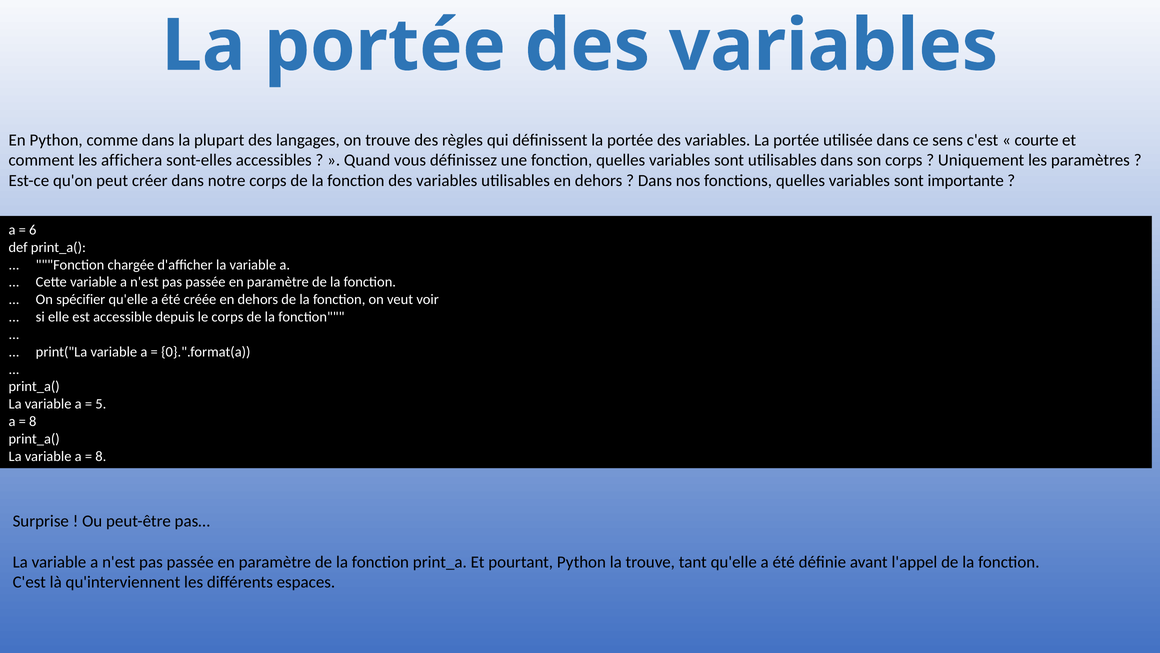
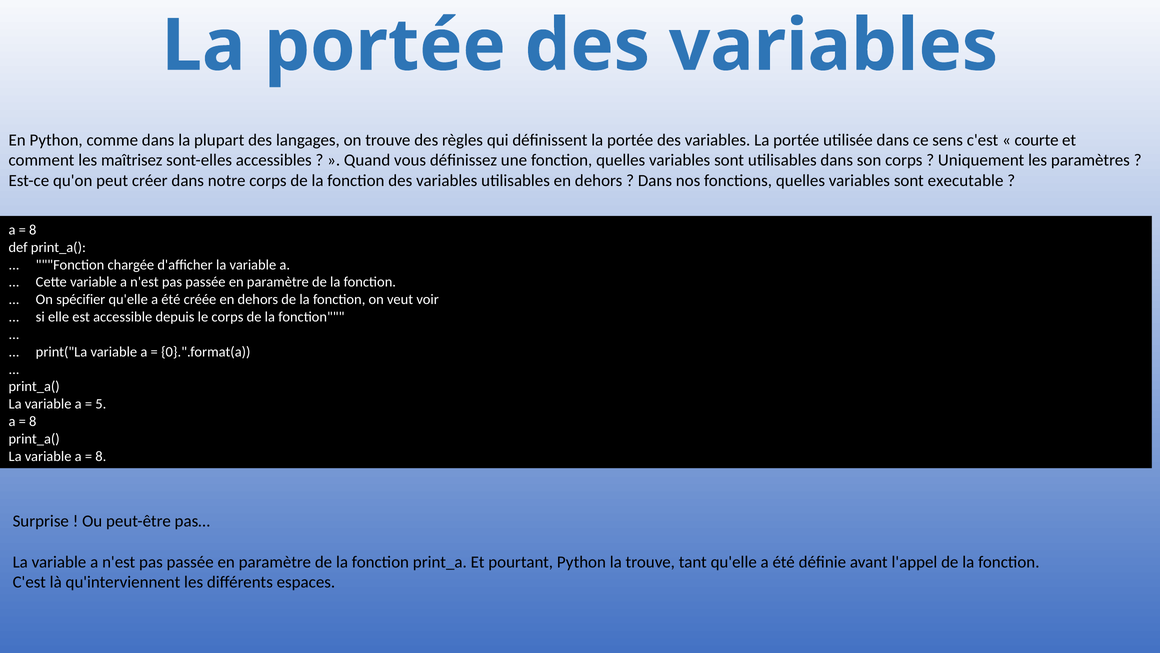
affichera: affichera -> maîtrisez (132, 160)
importante: importante -> executable (966, 181)
6: 6 -> 8 (33, 230)
